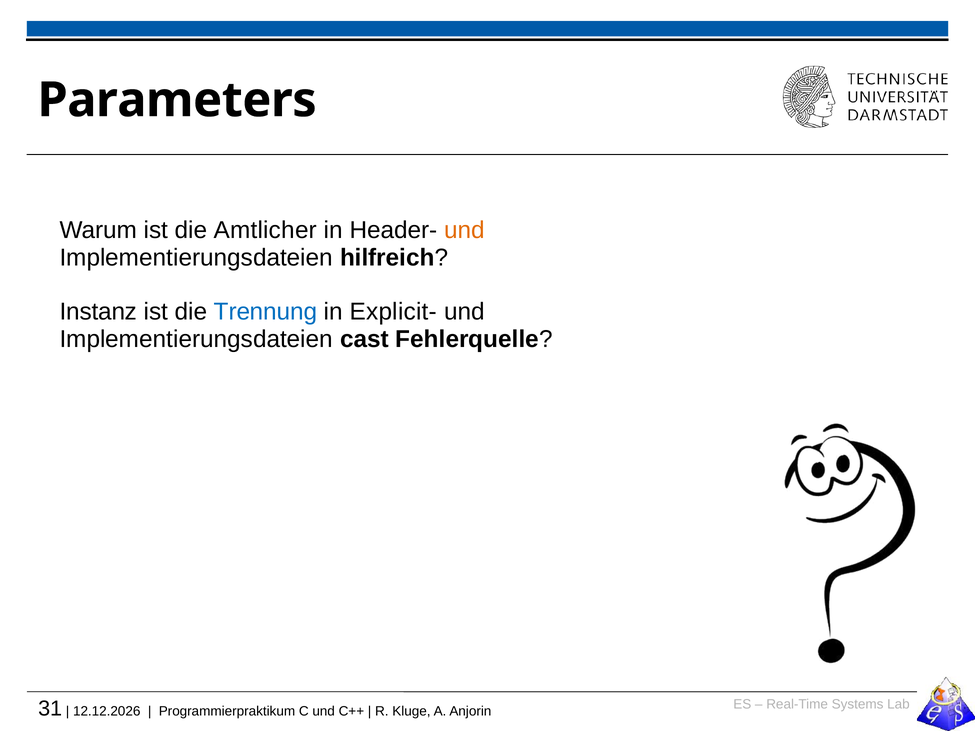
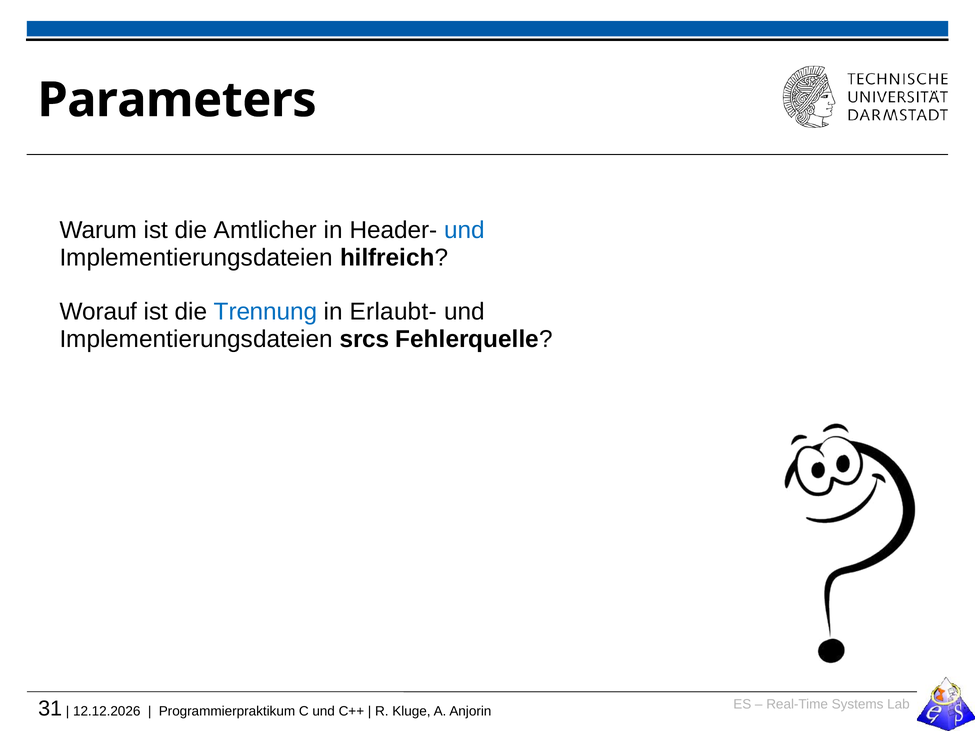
und colour: orange -> blue (465, 230)
Instanz: Instanz -> Worauf (98, 312)
Explicit-: Explicit- -> Erlaubt- (393, 312)
cast: cast -> srcs (364, 339)
